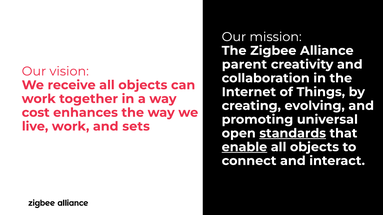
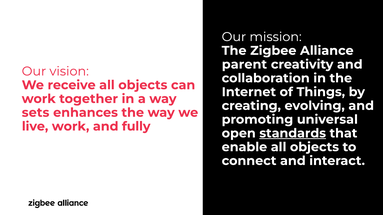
cost: cost -> sets (36, 113)
sets: sets -> fully (136, 127)
enable underline: present -> none (244, 147)
